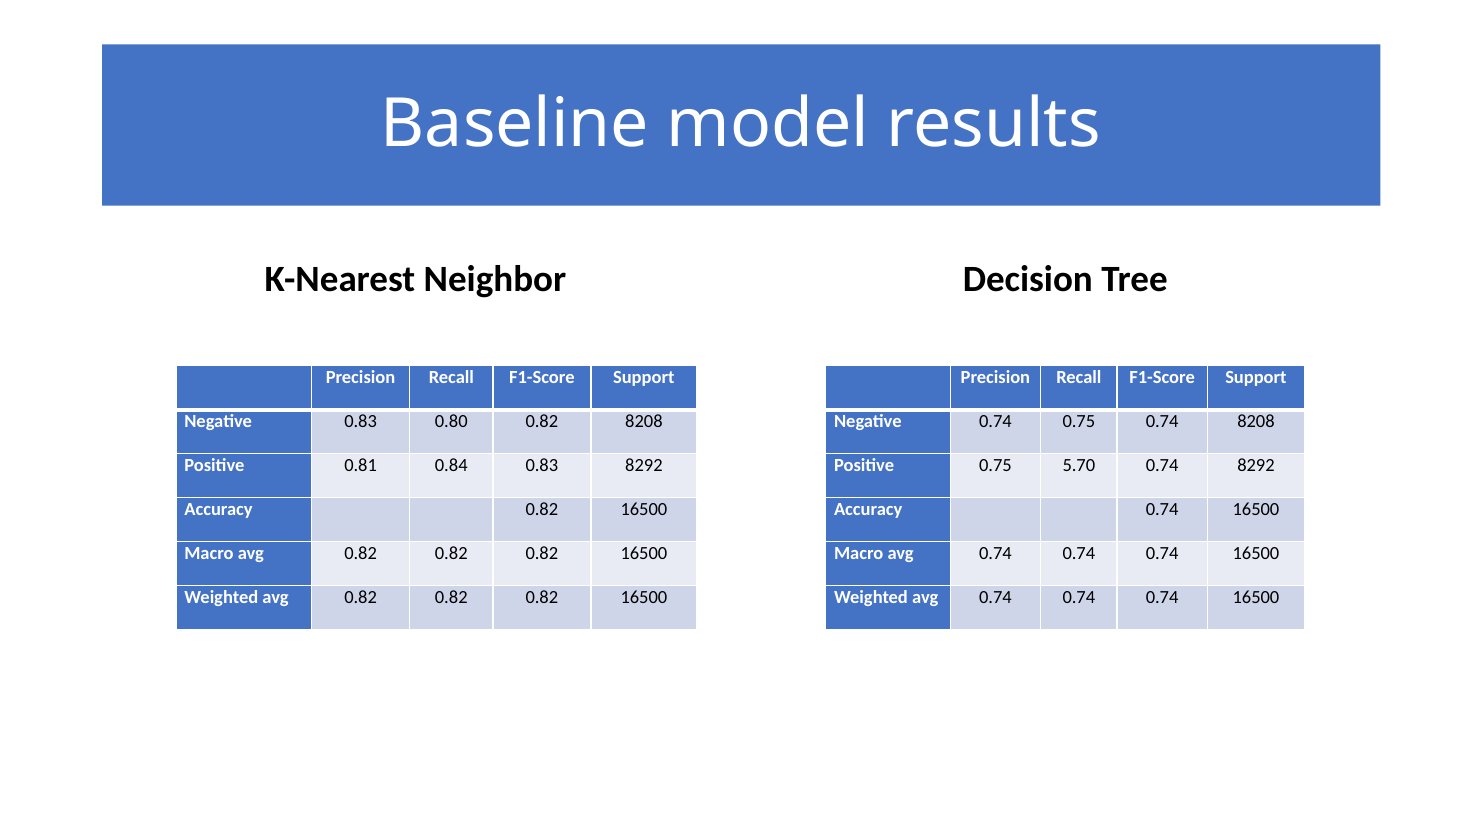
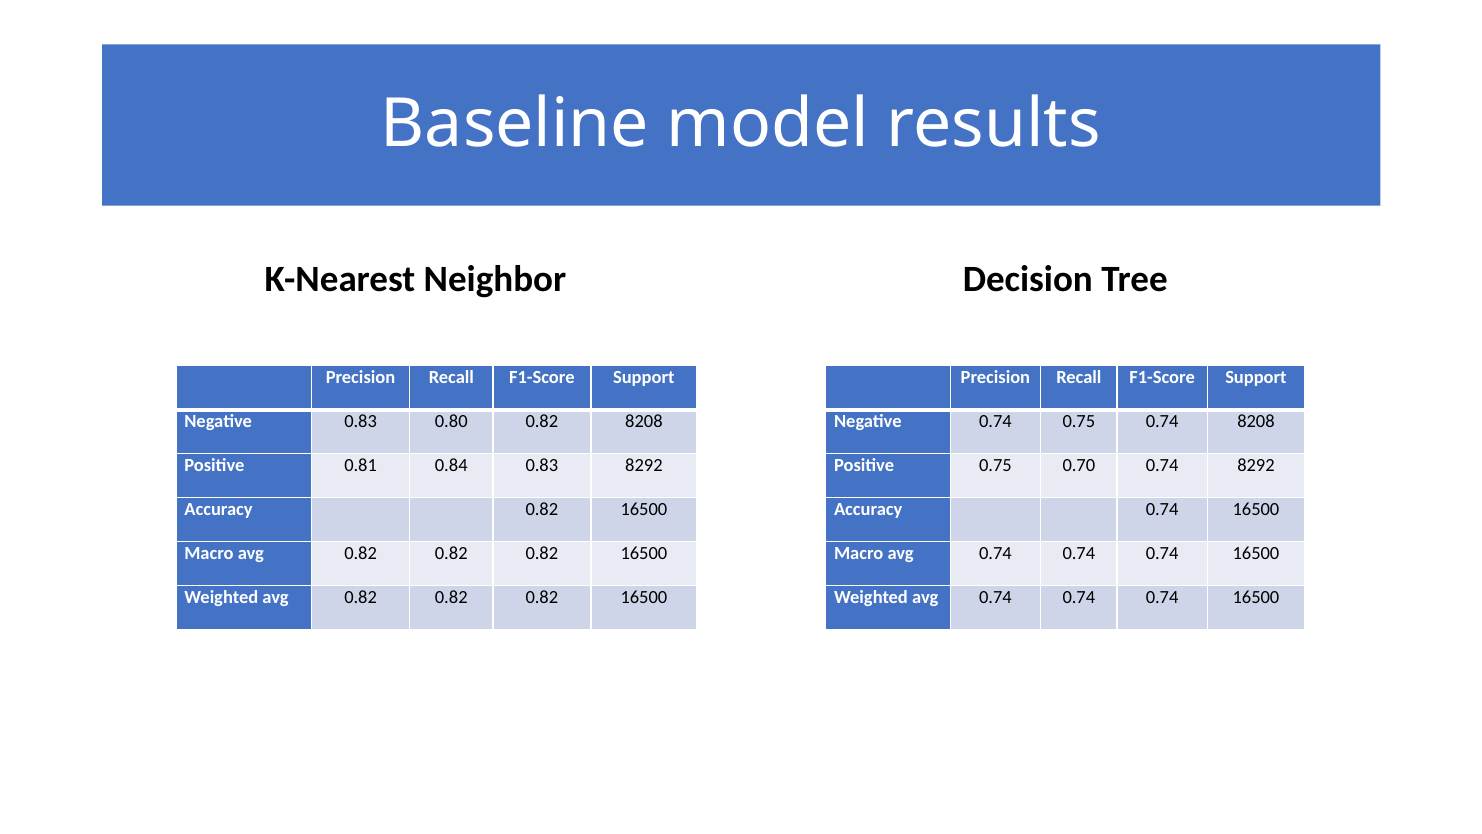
5.70: 5.70 -> 0.70 (1079, 465)
